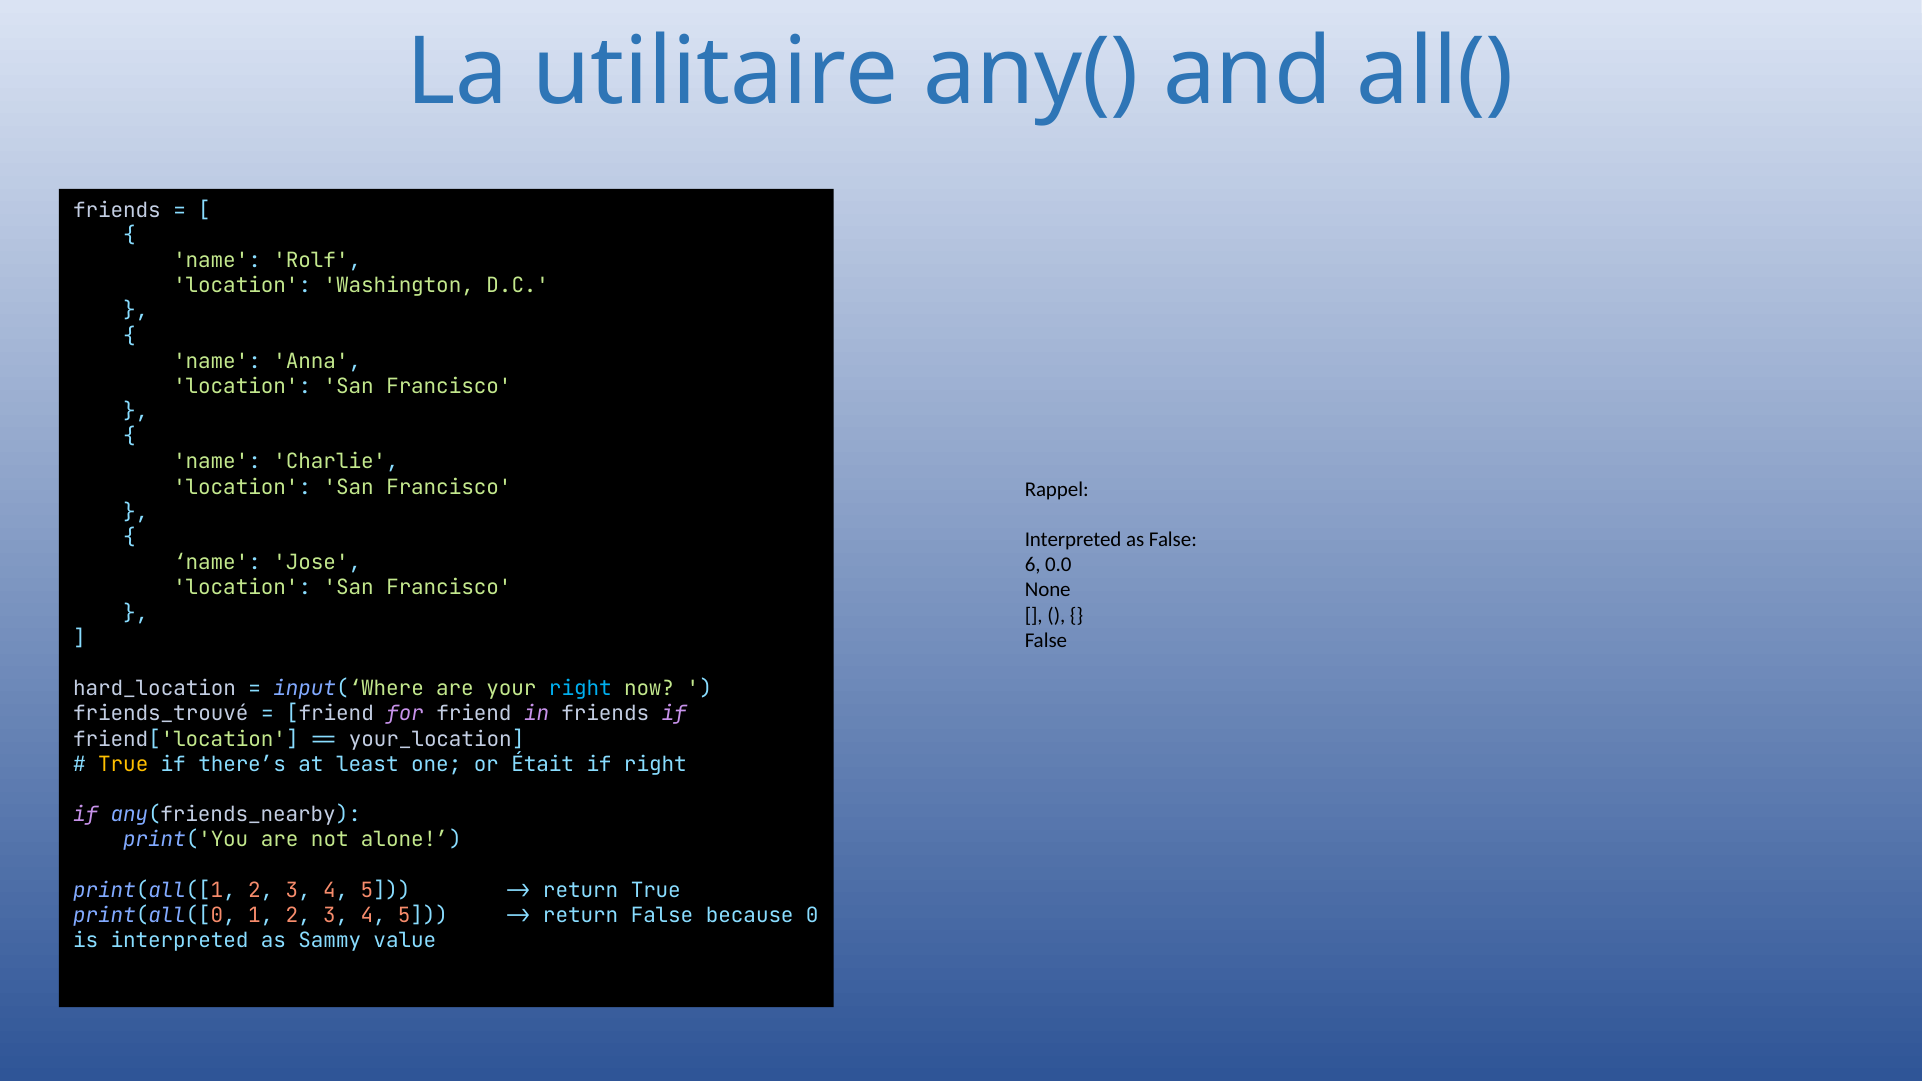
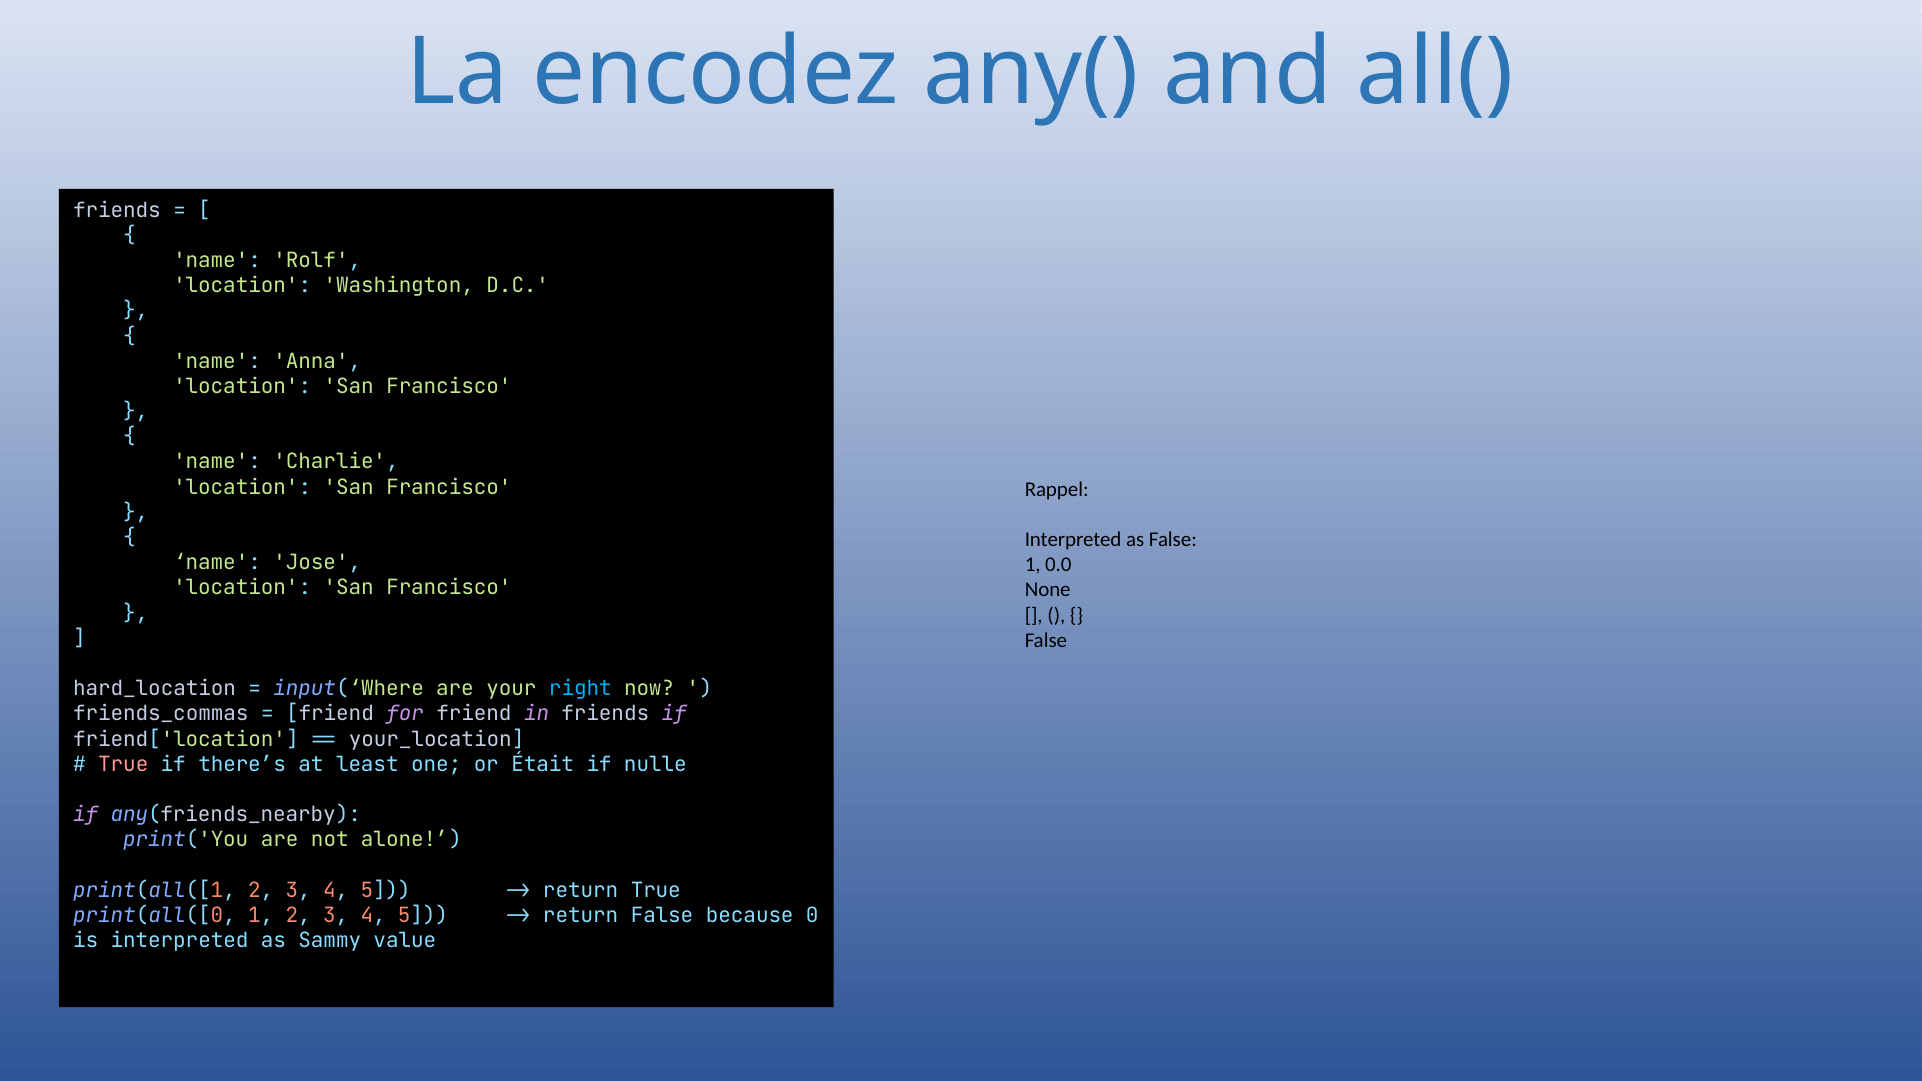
utilitaire: utilitaire -> encodez (716, 72)
6: 6 -> 1 (1033, 565)
friends_trouvé: friends_trouvé -> friends_commas (161, 714)
True colour: yellow -> pink (123, 764)
if right: right -> nulle (655, 764)
